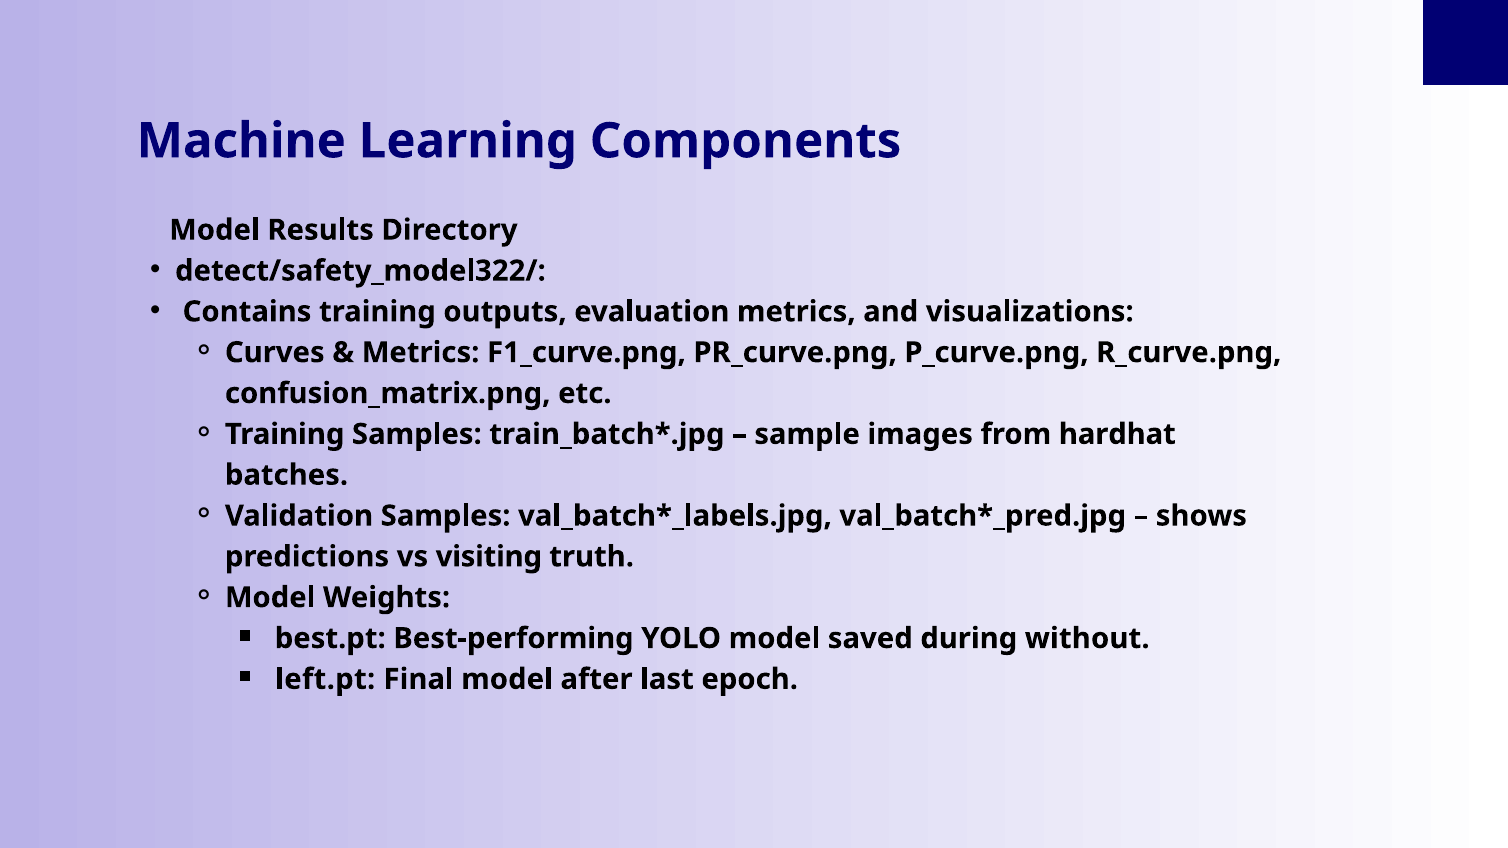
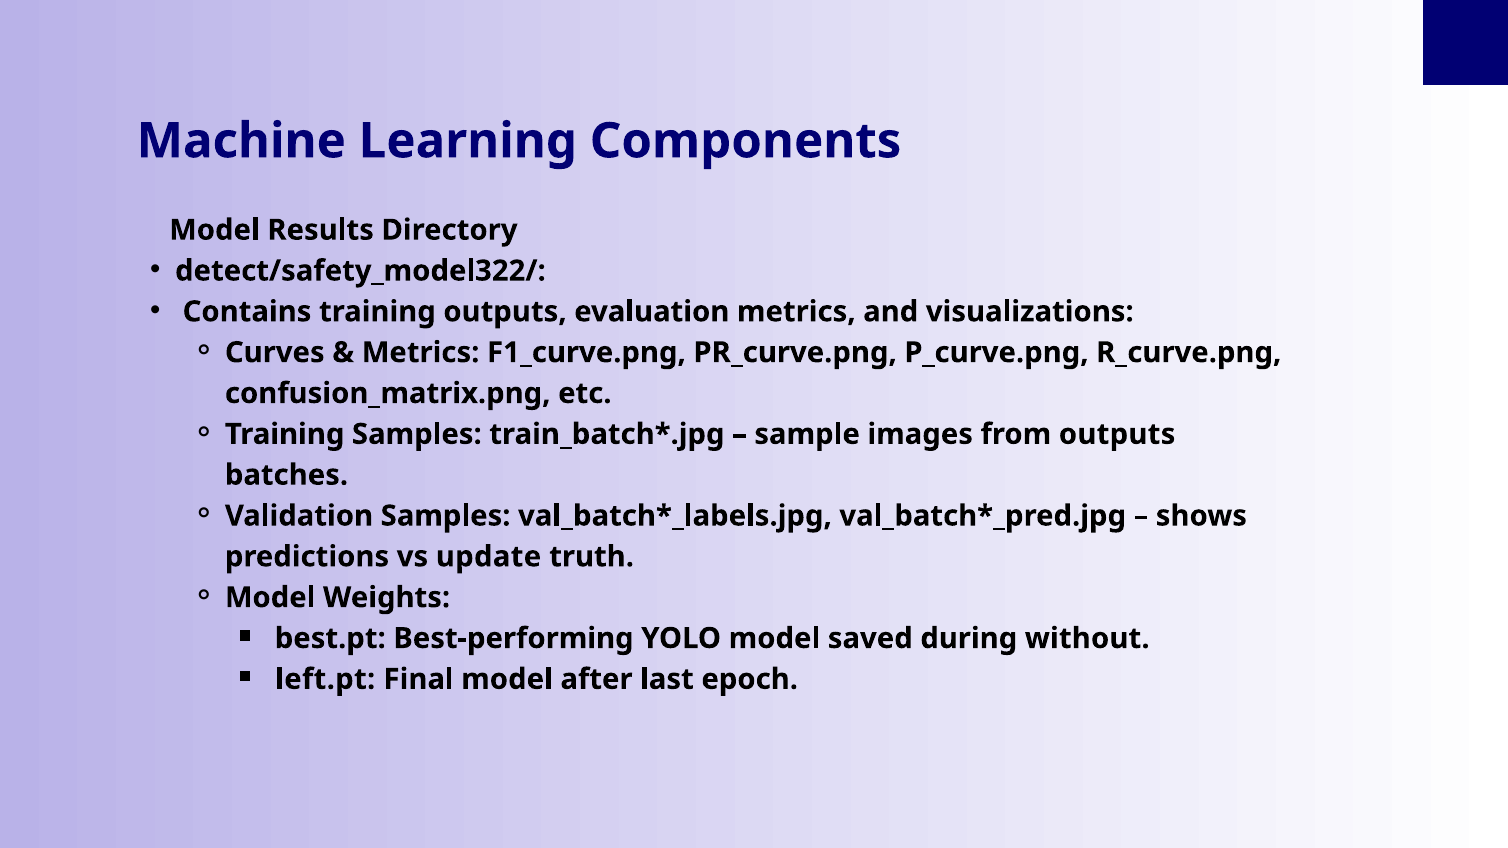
from hardhat: hardhat -> outputs (1117, 434)
visiting: visiting -> update (489, 557)
